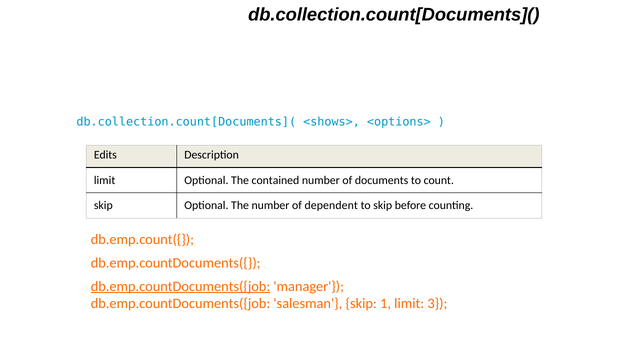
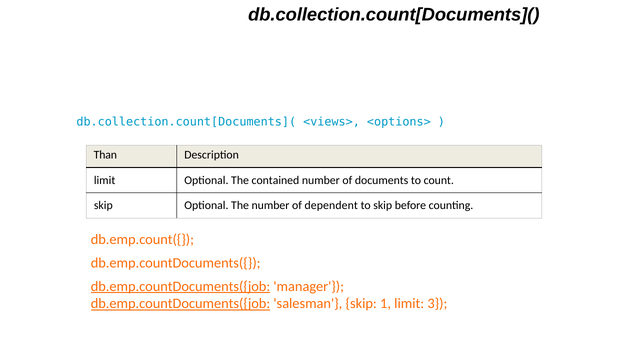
<shows>: <shows> -> <views> (332, 122)
Edits: Edits -> Than (105, 155)
db.emp.countDocuments({job underline: none -> present (181, 304)
